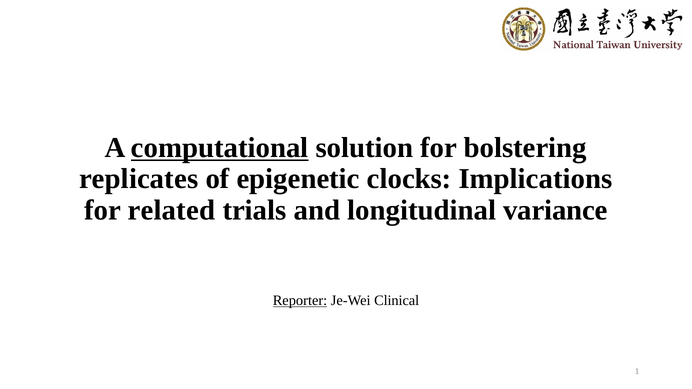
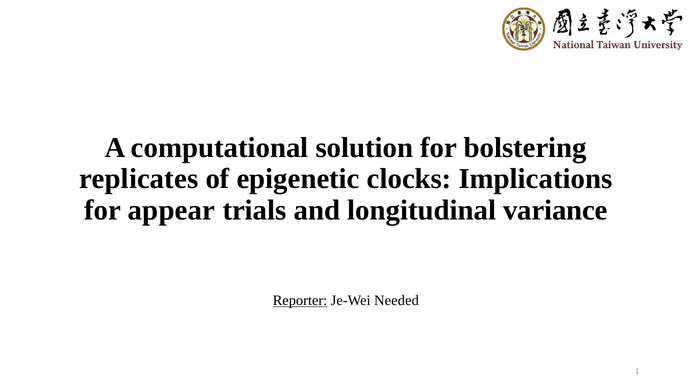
computational underline: present -> none (220, 148)
related: related -> appear (171, 210)
Clinical: Clinical -> Needed (397, 301)
